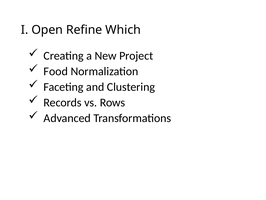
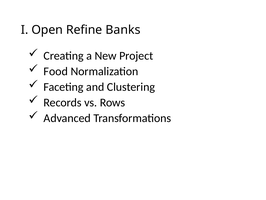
Which: Which -> Banks (123, 30)
